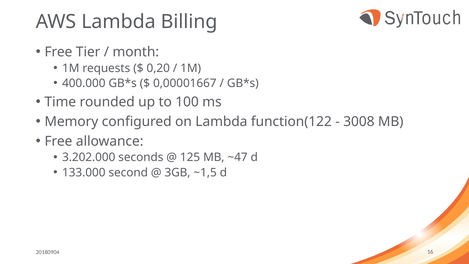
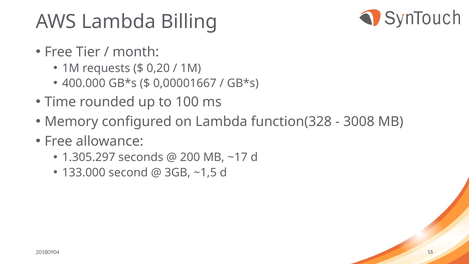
function(122: function(122 -> function(328 (291, 121)
3.202.000: 3.202.000 -> 1.305.297 (89, 157)
125: 125 -> 200 (190, 157)
~47: ~47 -> ~17 (238, 157)
